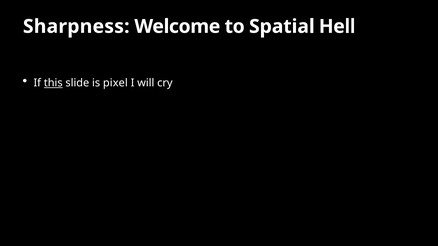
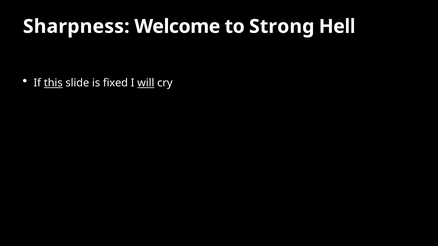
Spatial: Spatial -> Strong (282, 27)
pixel: pixel -> fixed (115, 83)
will underline: none -> present (146, 83)
